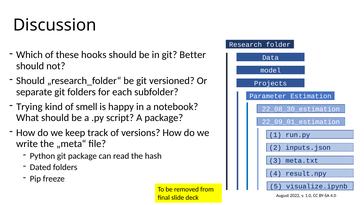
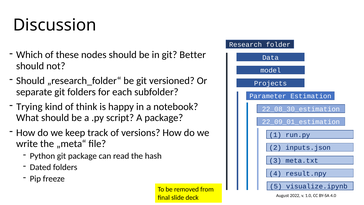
hooks: hooks -> nodes (94, 55)
smell: smell -> think (87, 107)
